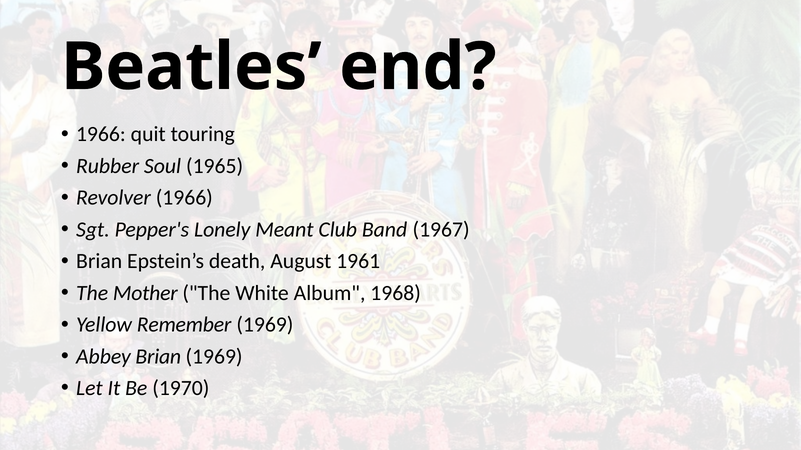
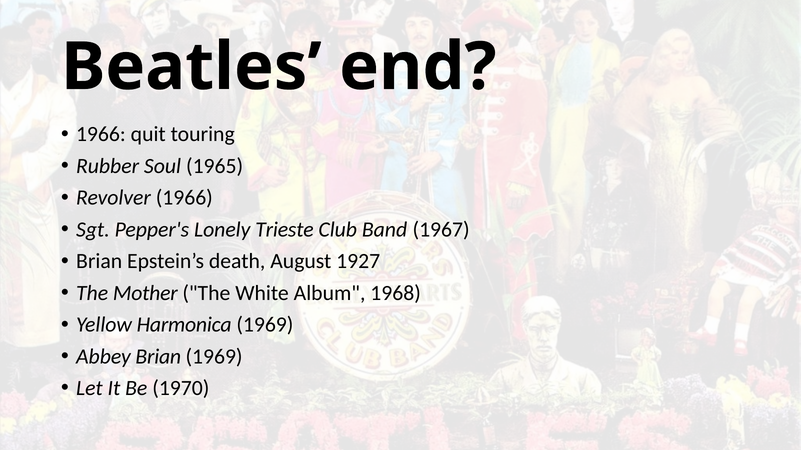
Meant: Meant -> Trieste (284, 230)
1961: 1961 -> 1927 (358, 262)
Remember: Remember -> Harmonica (184, 325)
